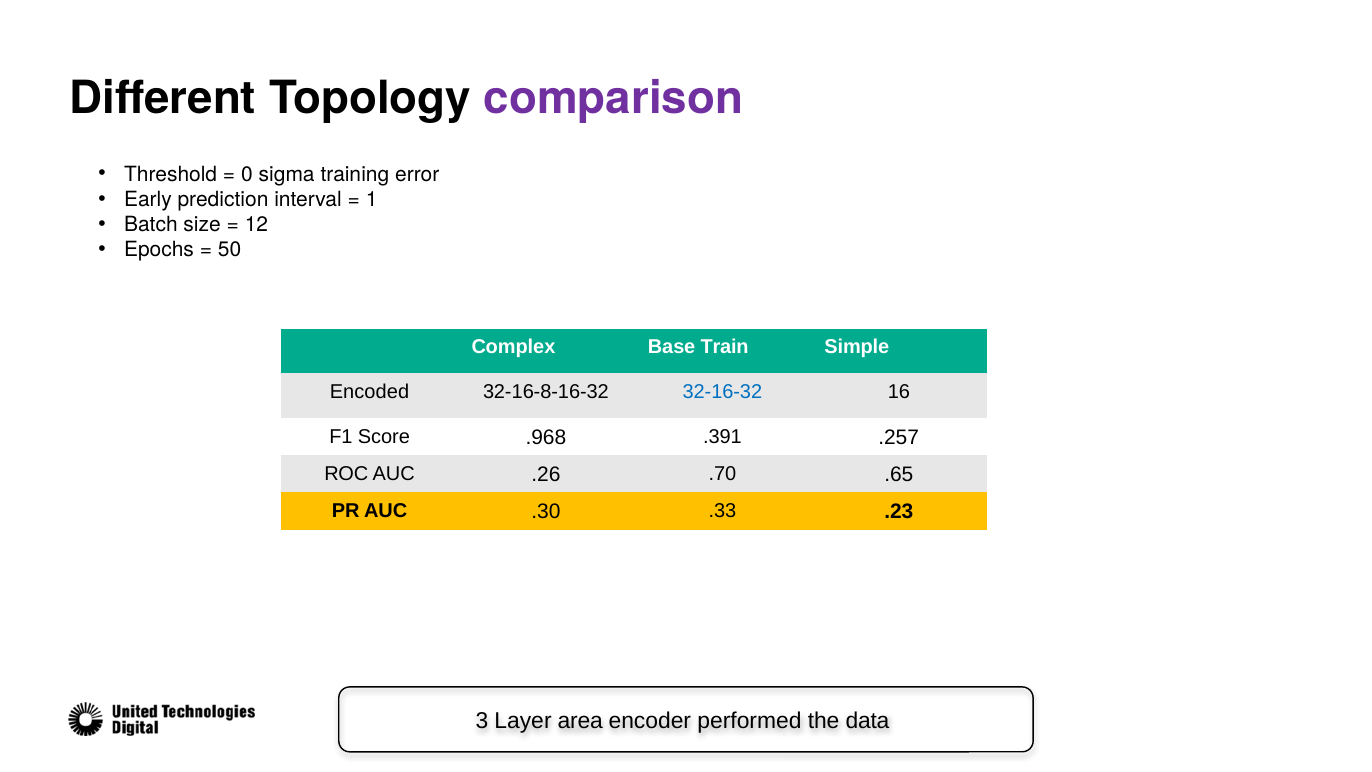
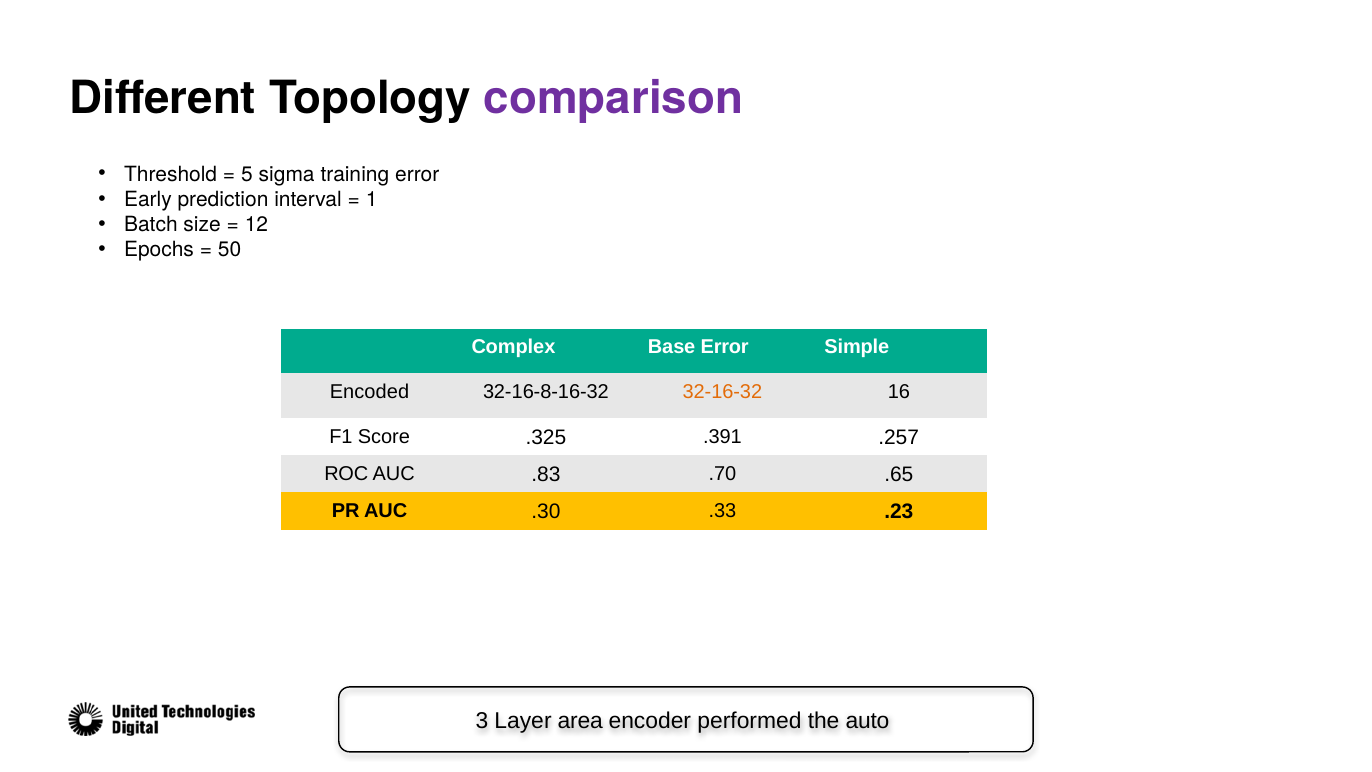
0: 0 -> 5 (247, 174)
Base Train: Train -> Error (725, 347)
32-16-32 colour: blue -> orange (722, 392)
.968: .968 -> .325 (546, 437)
.26: .26 -> .83 (546, 474)
data: data -> auto (868, 721)
